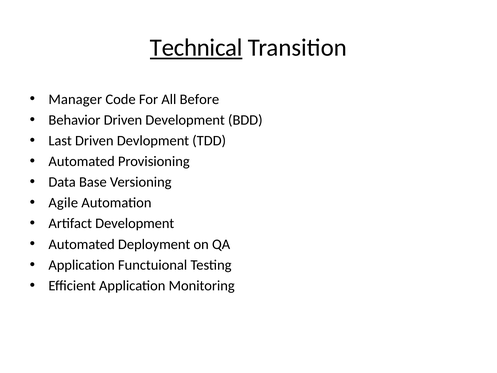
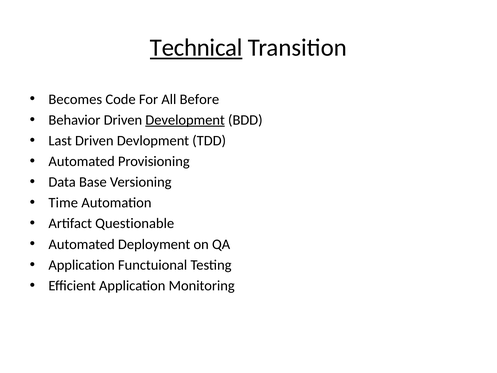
Manager: Manager -> Becomes (75, 99)
Development underline: none -> present (185, 120)
Agile: Agile -> Time (63, 203)
Artifact Development: Development -> Questionable (135, 223)
